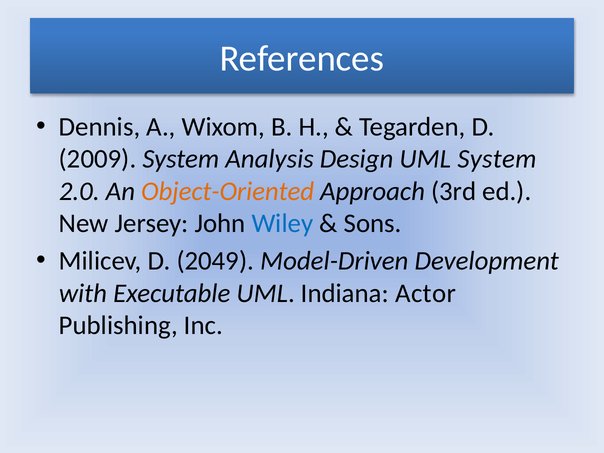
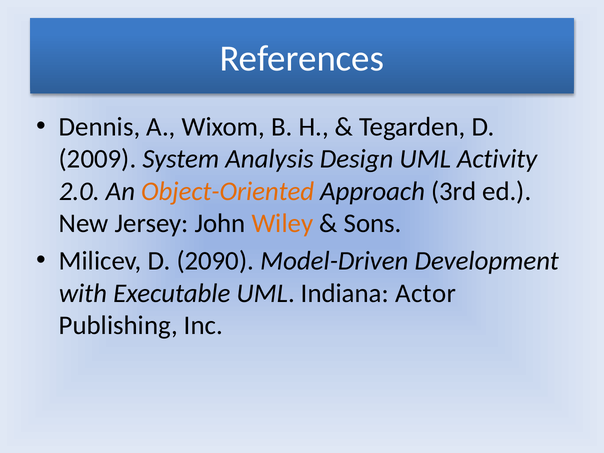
UML System: System -> Activity (497, 159)
Wiley colour: blue -> orange (282, 223)
2049: 2049 -> 2090 (215, 261)
